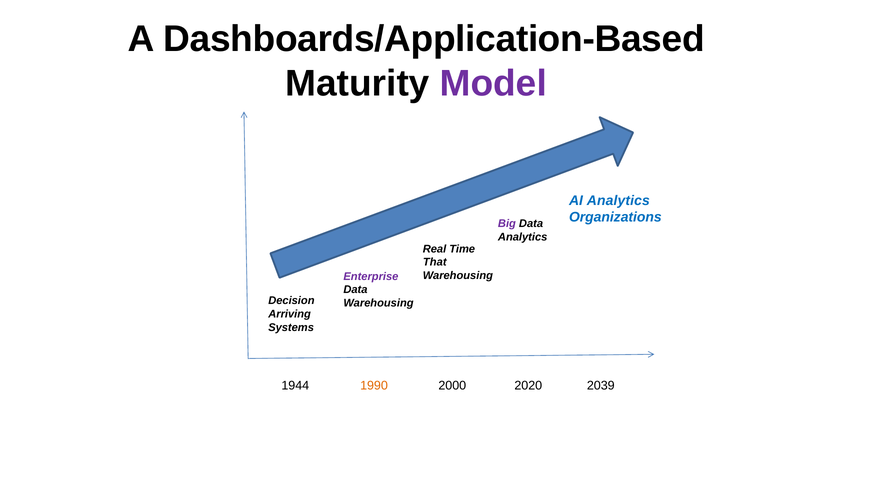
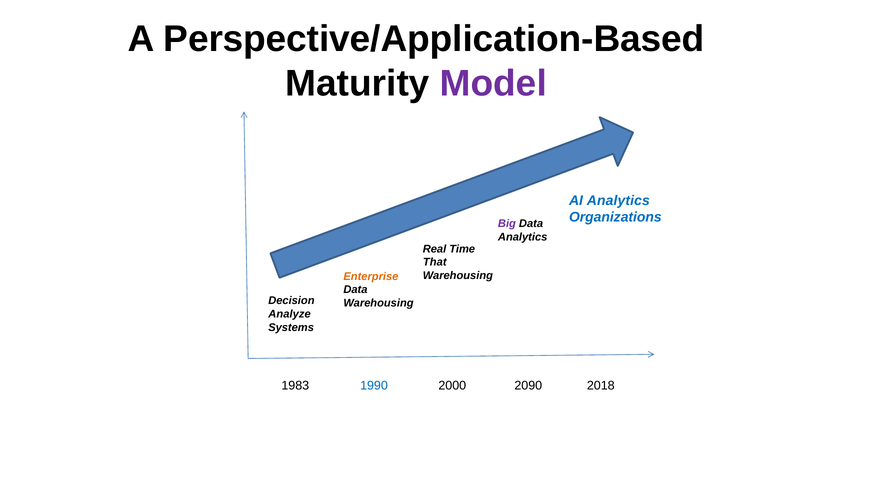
Dashboards/Application-Based: Dashboards/Application-Based -> Perspective/Application-Based (434, 39)
Enterprise colour: purple -> orange (371, 276)
Arriving: Arriving -> Analyze (290, 314)
1944: 1944 -> 1983 (295, 386)
1990 colour: orange -> blue (374, 386)
2020: 2020 -> 2090 (528, 386)
2039: 2039 -> 2018 (601, 386)
